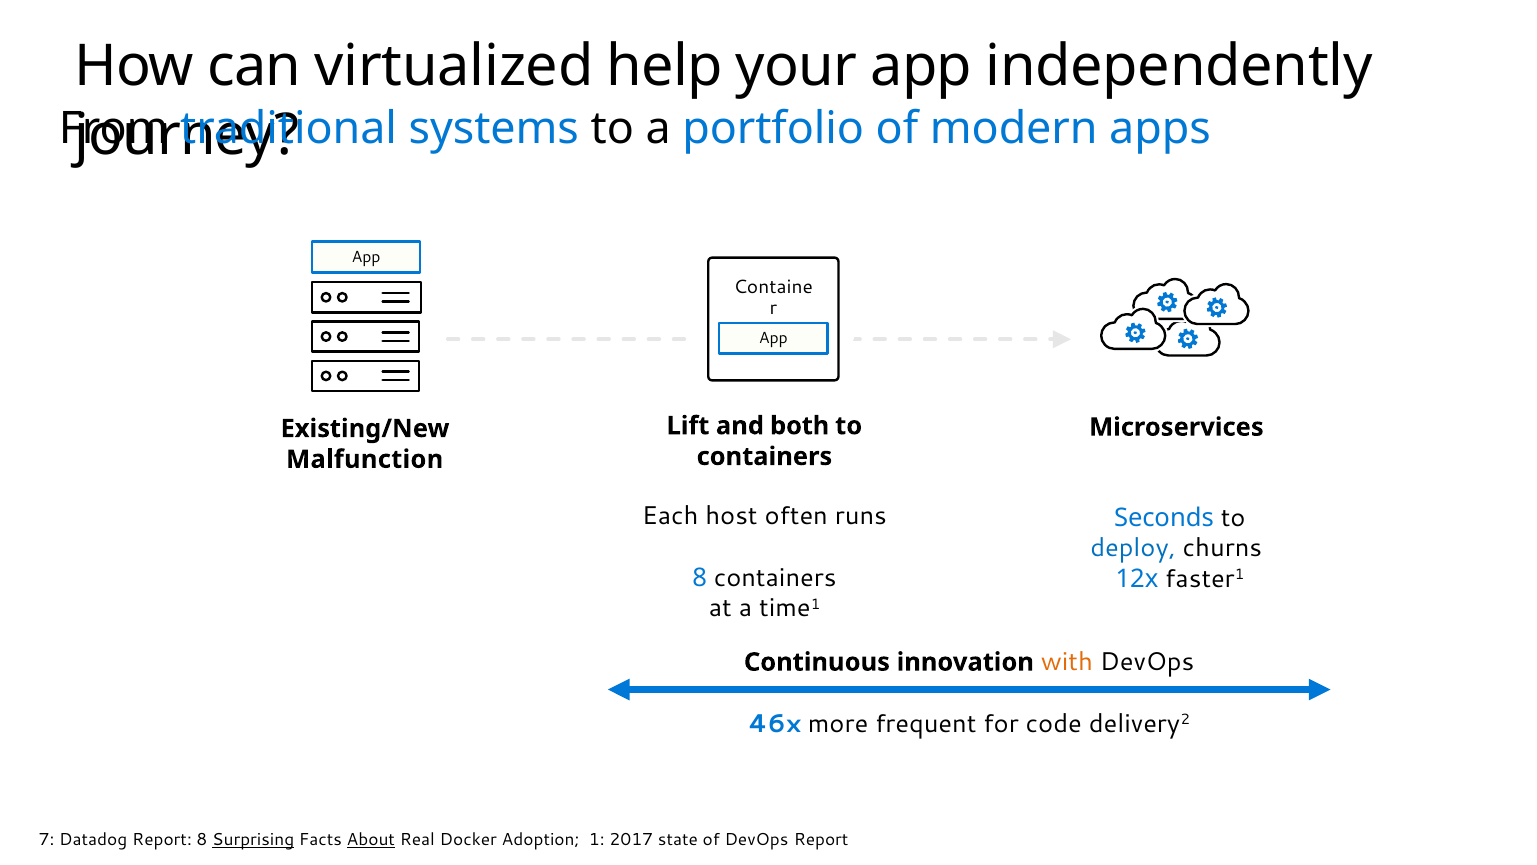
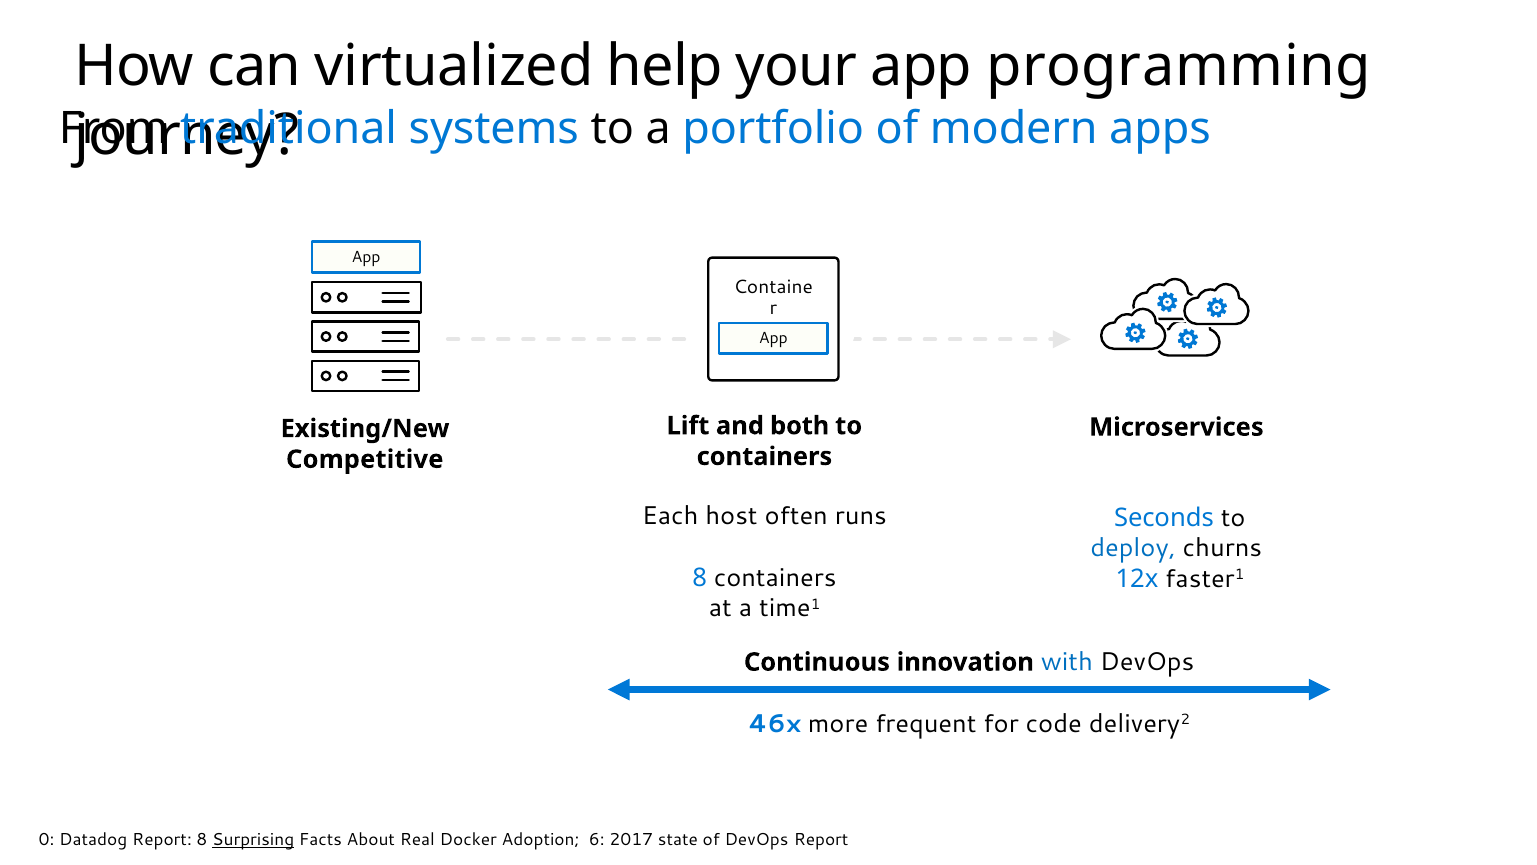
independently: independently -> programming (1179, 66)
Malfunction: Malfunction -> Competitive (365, 459)
with colour: orange -> blue (1067, 662)
7: 7 -> 0 (47, 839)
About underline: present -> none (371, 839)
1: 1 -> 6 (597, 839)
